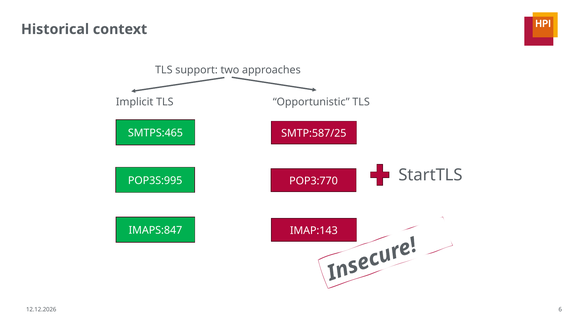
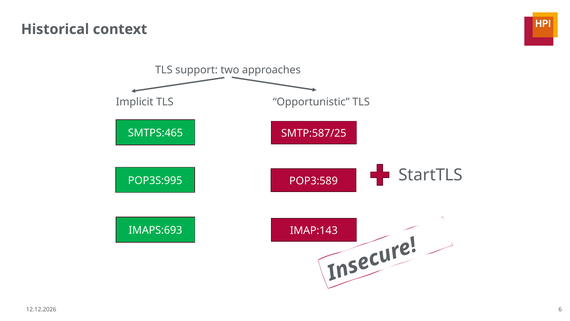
POP3:770: POP3:770 -> POP3:589 (314, 181)
IMAPS:847: IMAPS:847 -> IMAPS:693 (155, 230)
